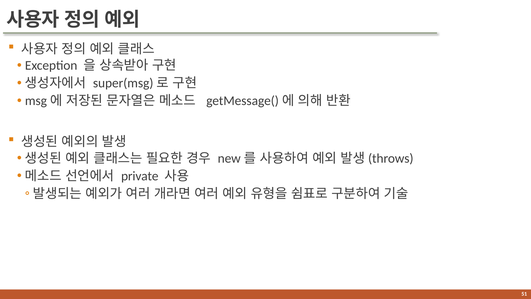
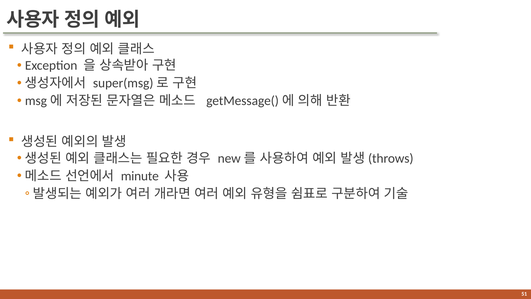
private: private -> minute (140, 176)
